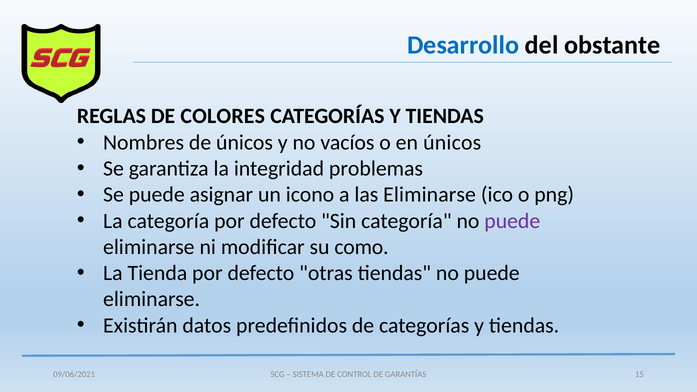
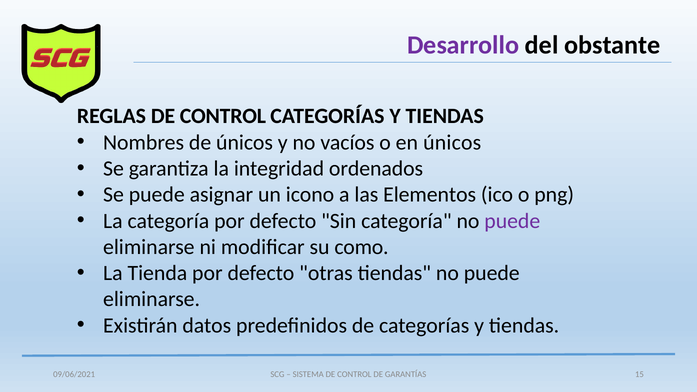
Desarrollo colour: blue -> purple (463, 45)
REGLAS DE COLORES: COLORES -> CONTROL (223, 116)
problemas: problemas -> ordenados (376, 169)
las Eliminarse: Eliminarse -> Elementos (430, 195)
